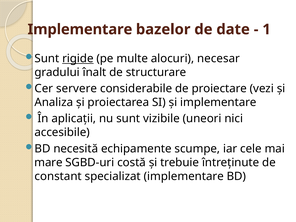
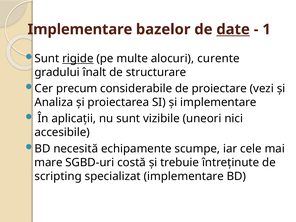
date underline: none -> present (233, 29)
necesar: necesar -> curente (219, 59)
servere: servere -> precum (77, 89)
constant: constant -> scripting (58, 176)
